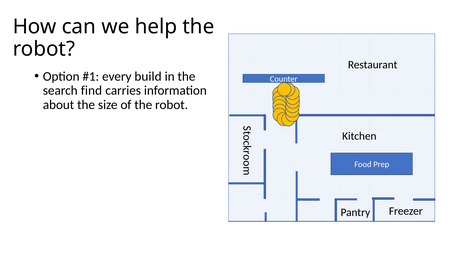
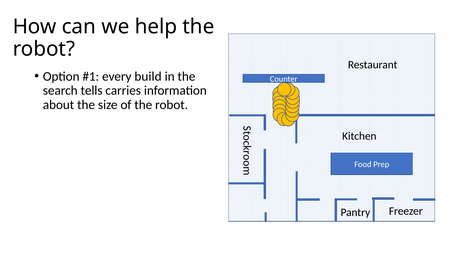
find: find -> tells (92, 90)
